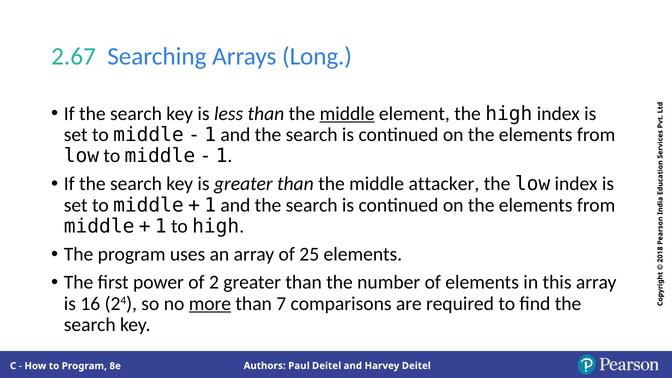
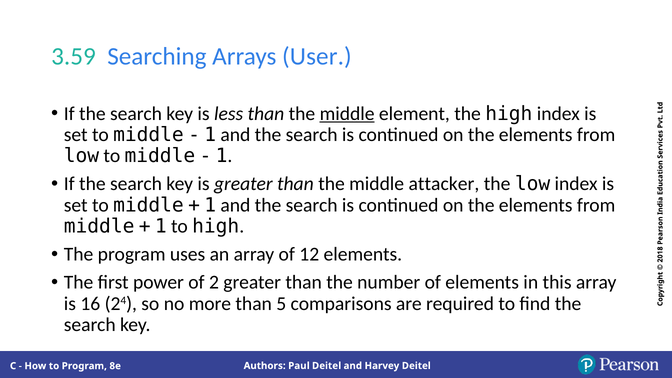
2.67: 2.67 -> 3.59 (74, 56)
Long: Long -> User (317, 56)
25: 25 -> 12 (309, 254)
more underline: present -> none (210, 304)
7: 7 -> 5 (281, 304)
